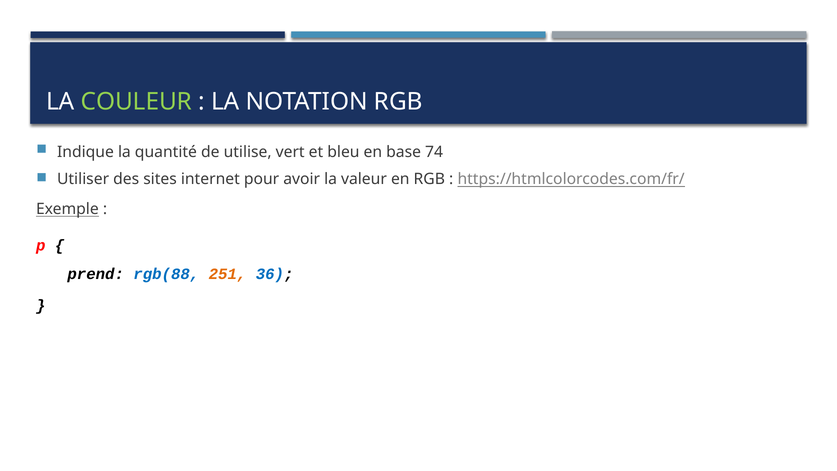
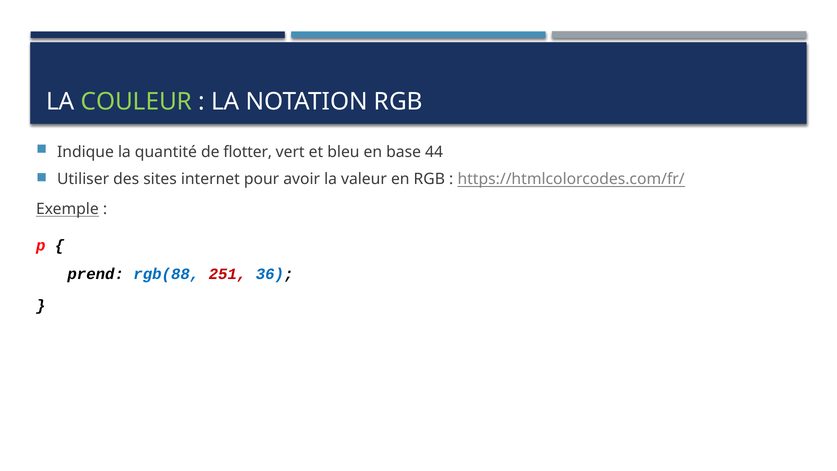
utilise: utilise -> flotter (248, 152)
74: 74 -> 44 (434, 152)
251 colour: orange -> red (228, 274)
